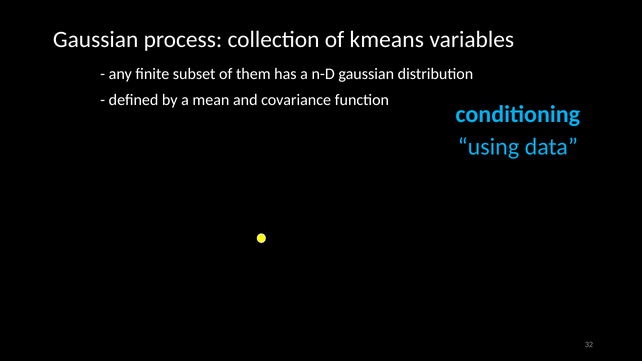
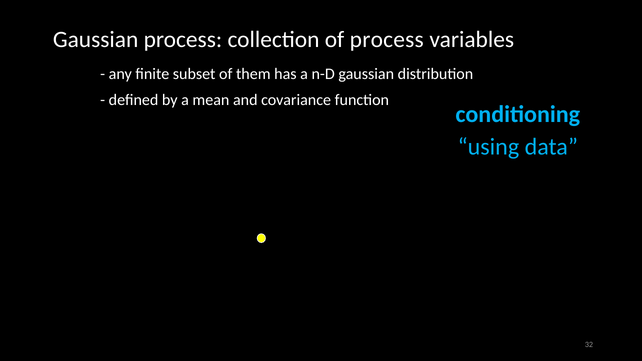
of kmeans: kmeans -> process (387, 40)
